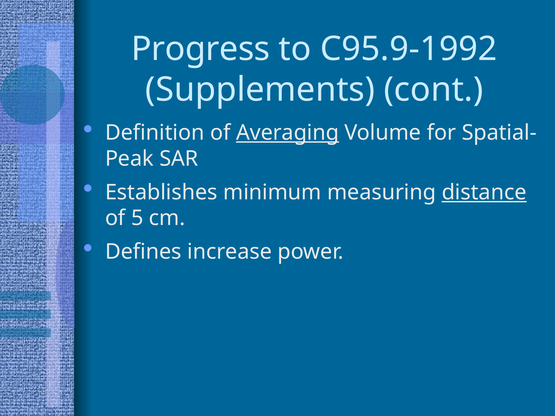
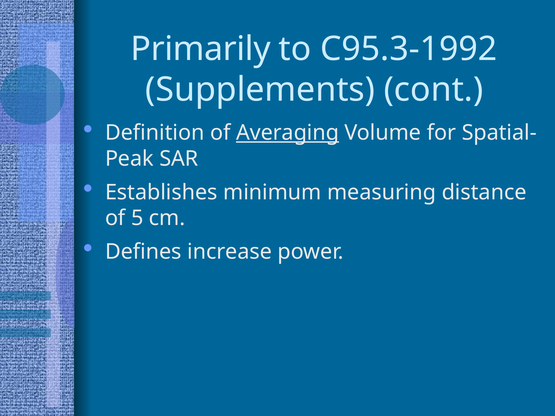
Progress: Progress -> Primarily (201, 49)
C95.9-1992: C95.9-1992 -> C95.3-1992 (409, 49)
distance underline: present -> none (484, 192)
